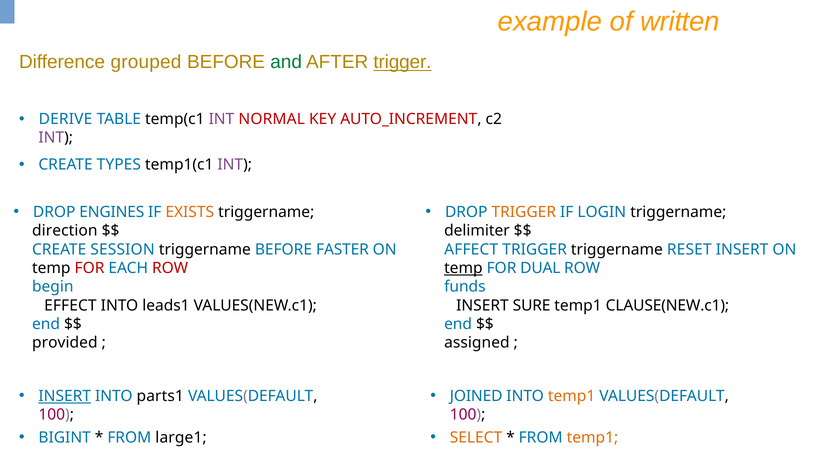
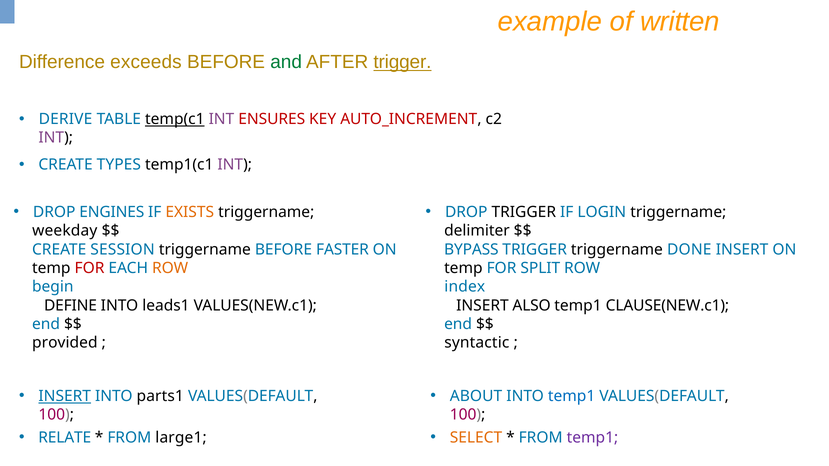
grouped: grouped -> exceeds (146, 62)
temp(c1 underline: none -> present (175, 119)
NORMAL: NORMAL -> ENSURES (272, 119)
TRIGGER colour: orange -> black (524, 212)
direction: direction -> weekday (65, 231)
AFFECT: AFFECT -> BYPASS (471, 250)
RESET: RESET -> DONE (689, 250)
ROW colour: red -> orange (170, 268)
temp underline: present -> none (463, 268)
DUAL: DUAL -> SPLIT (540, 268)
funds: funds -> index (465, 287)
EFFECT: EFFECT -> DEFINE (71, 306)
SURE: SURE -> ALSO (532, 306)
assigned: assigned -> syntactic (477, 343)
JOINED: JOINED -> ABOUT (476, 396)
temp1 colour: orange -> blue (572, 396)
BIGINT: BIGINT -> RELATE (65, 438)
temp1 colour: orange -> purple (592, 438)
